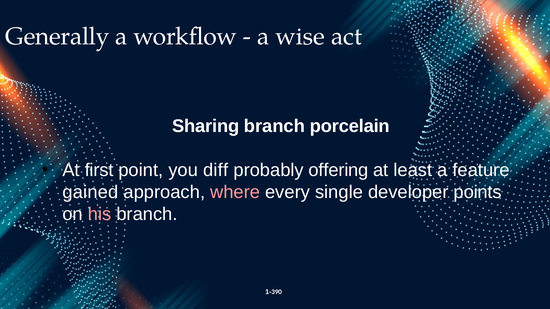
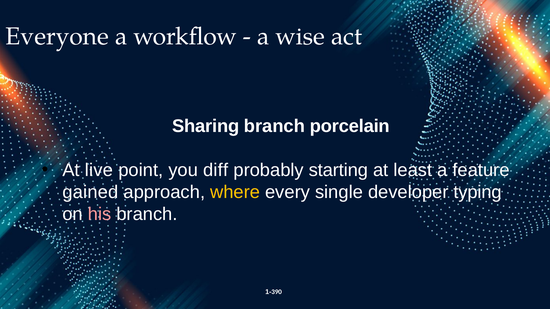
Generally: Generally -> Everyone (57, 37)
first: first -> live (99, 170)
offering: offering -> starting (338, 170)
where colour: pink -> yellow (235, 192)
points: points -> typing (478, 192)
